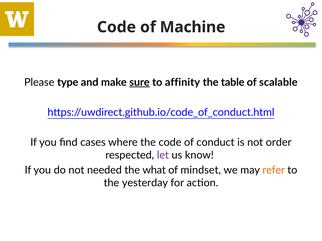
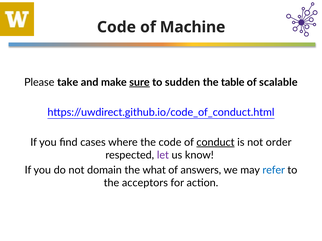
type: type -> take (68, 82)
affinity: affinity -> sudden (183, 82)
conduct underline: none -> present (215, 143)
needed: needed -> domain (104, 170)
mindset: mindset -> answers (201, 170)
refer colour: orange -> blue (274, 170)
yesterday: yesterday -> acceptors (145, 183)
